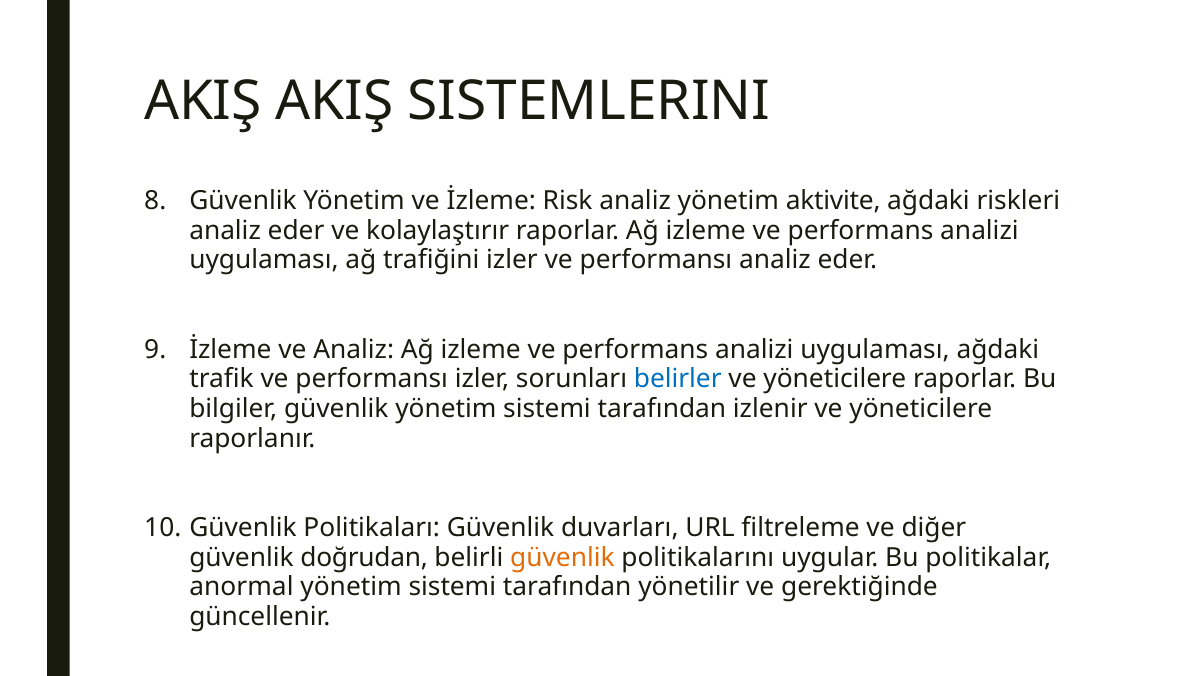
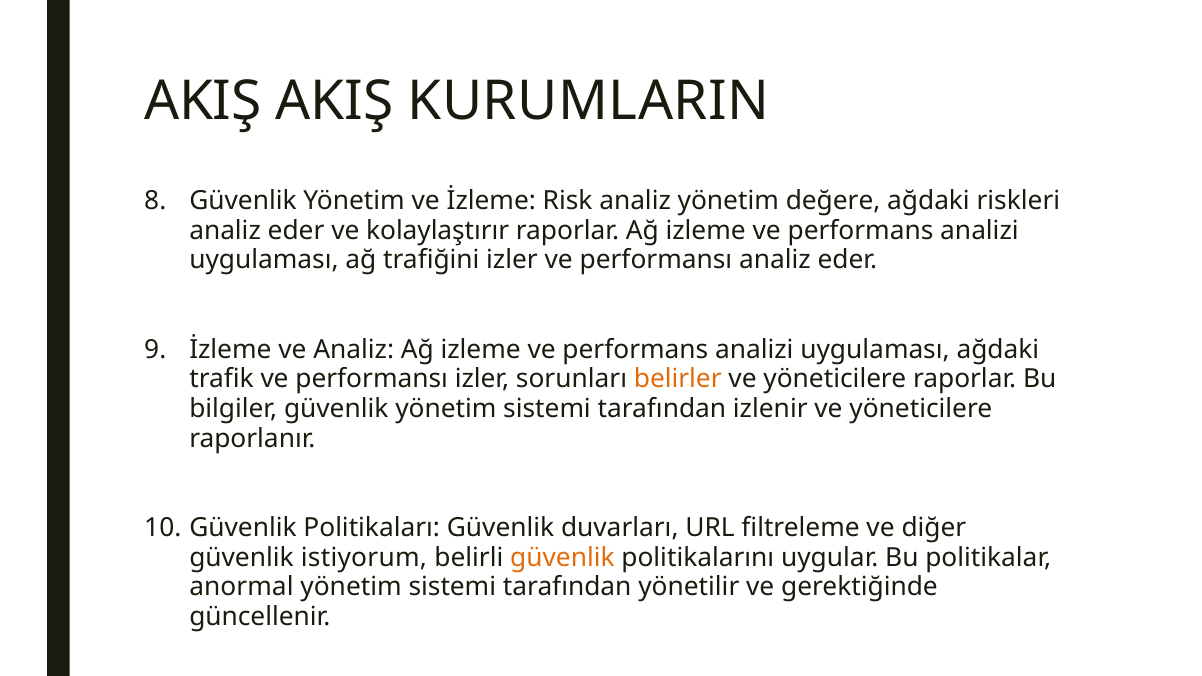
SISTEMLERINI: SISTEMLERINI -> KURUMLARIN (589, 101)
aktivite: aktivite -> değere (833, 201)
belirler colour: blue -> orange (678, 379)
doğrudan: doğrudan -> istiyorum (364, 558)
